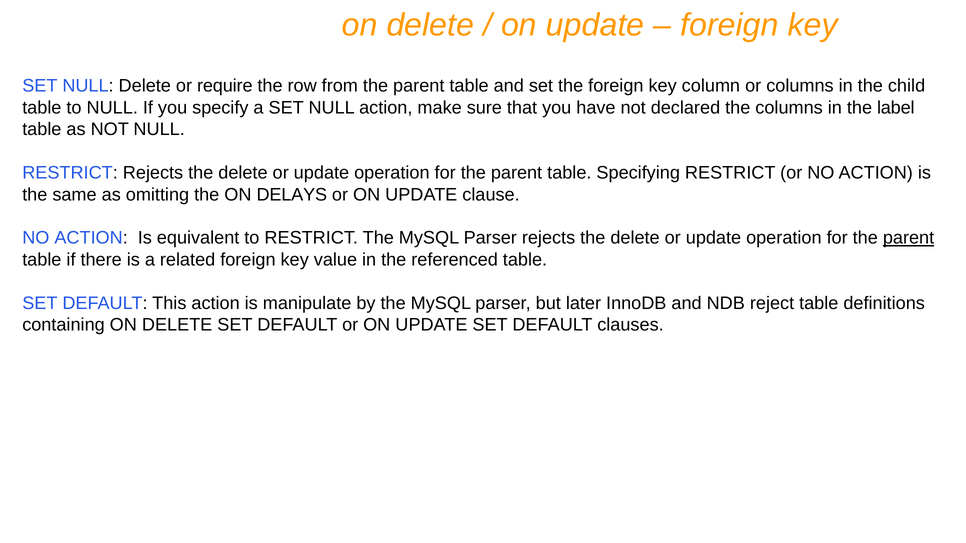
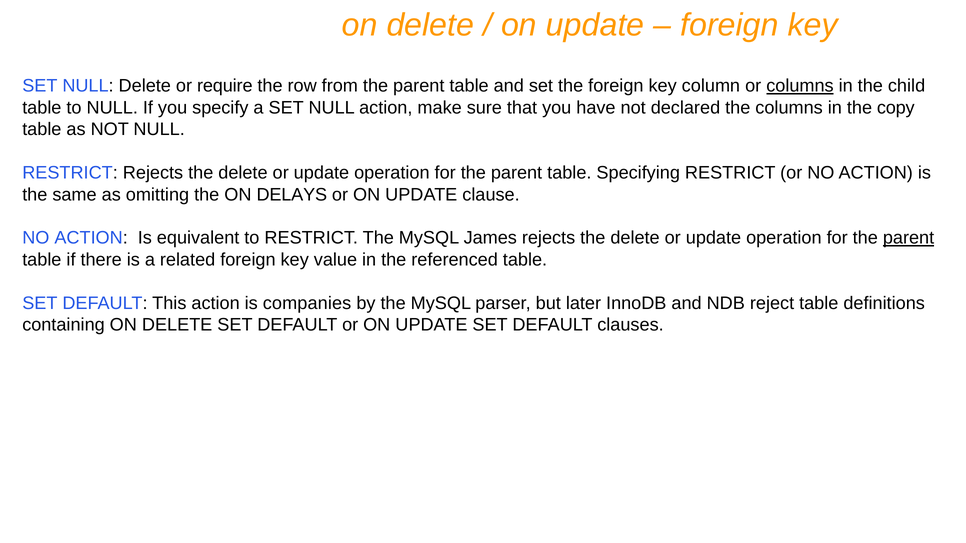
columns underline: none -> present (800, 86)
label: label -> copy (896, 108)
RESTRICT The MySQL Parser: Parser -> James (490, 238)
manipulate: manipulate -> companies (307, 303)
